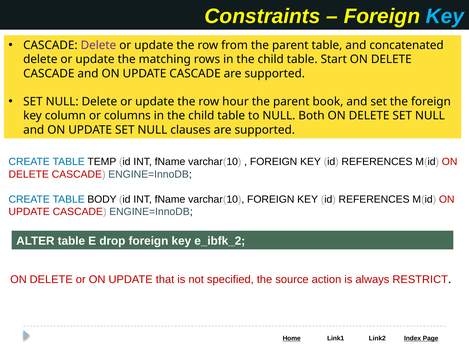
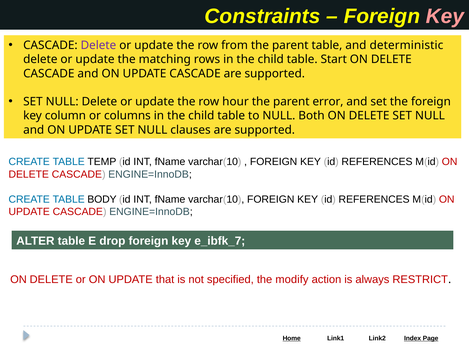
Key colour: light blue -> pink (445, 16)
concatenated: concatenated -> deterministic (406, 45)
book: book -> error (328, 102)
e_ibfk_2: e_ibfk_2 -> e_ibfk_7 (220, 241)
source: source -> modify (292, 279)
